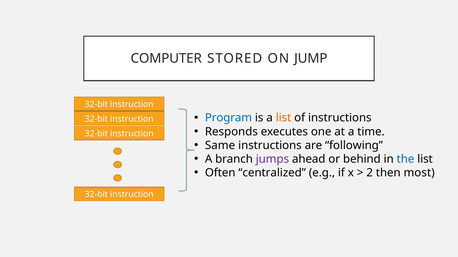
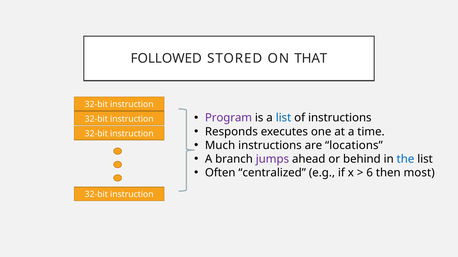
COMPUTER: COMPUTER -> FOLLOWED (166, 58)
JUMP: JUMP -> THAT (311, 58)
Program colour: blue -> purple (228, 118)
list colour: orange -> blue (284, 118)
Same: Same -> Much (220, 146)
following: following -> locations (354, 146)
2: 2 -> 6 (370, 173)
